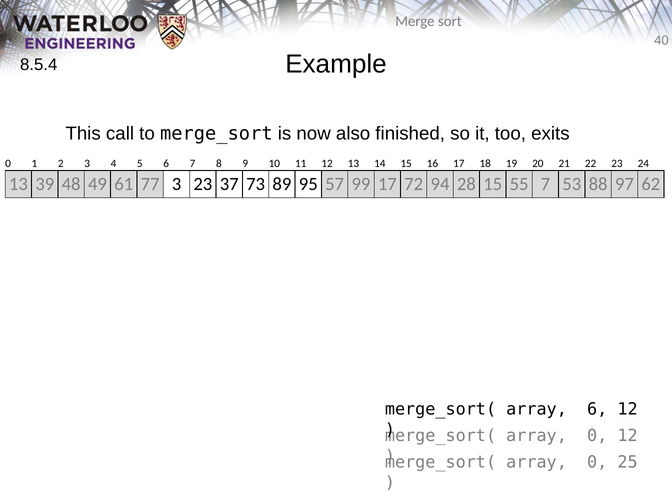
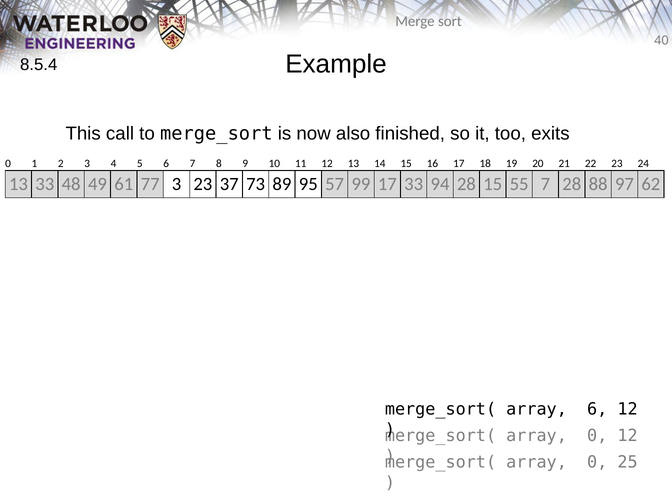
13 39: 39 -> 33 (45, 184)
17 72: 72 -> 33 (414, 184)
7 53: 53 -> 28 (572, 184)
